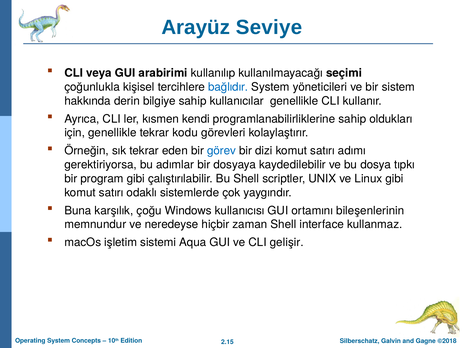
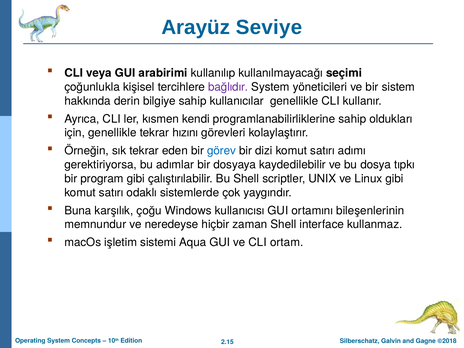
bağlıdır colour: blue -> purple (228, 87)
kodu: kodu -> hızını (185, 133)
gelişir: gelişir -> ortam (287, 242)
